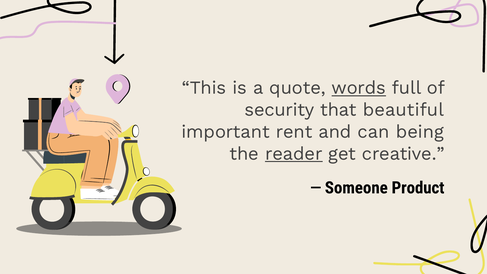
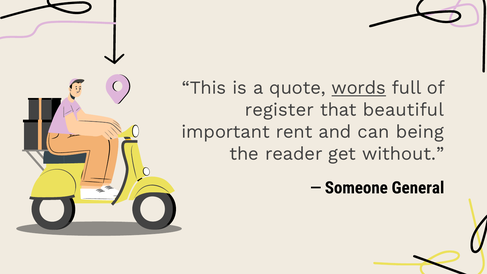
security: security -> register (279, 110)
reader underline: present -> none (294, 154)
creative: creative -> without (403, 154)
Product: Product -> General (418, 188)
